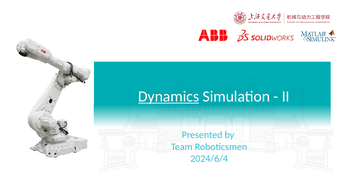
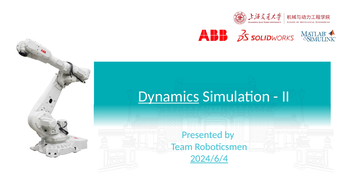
2024/6/4 underline: none -> present (209, 159)
